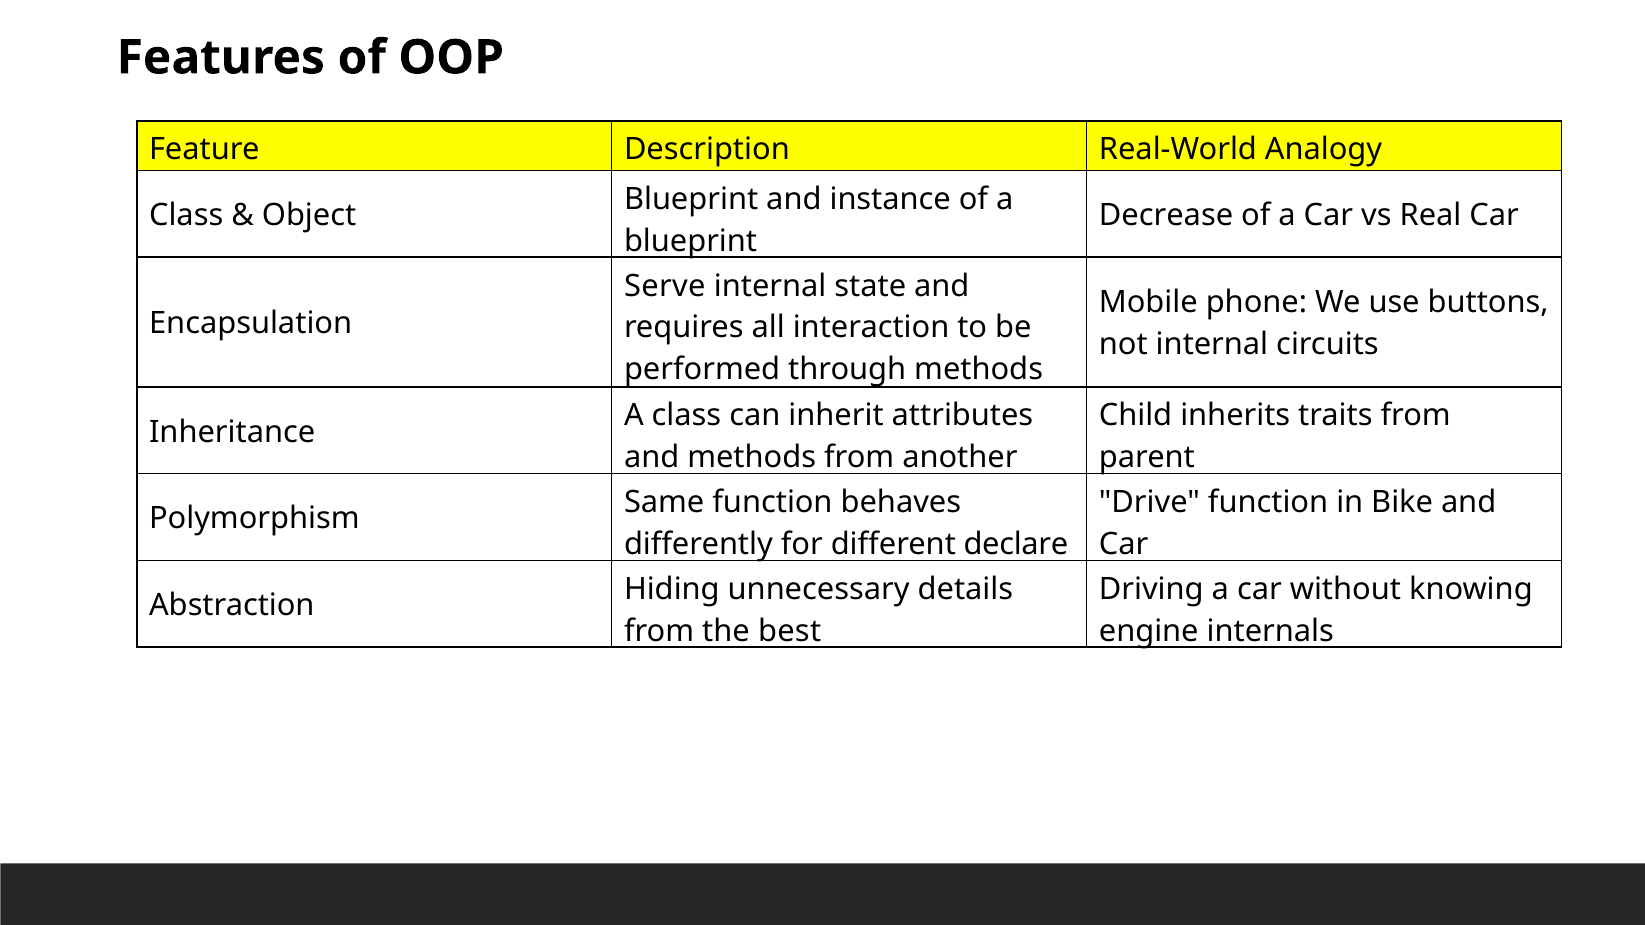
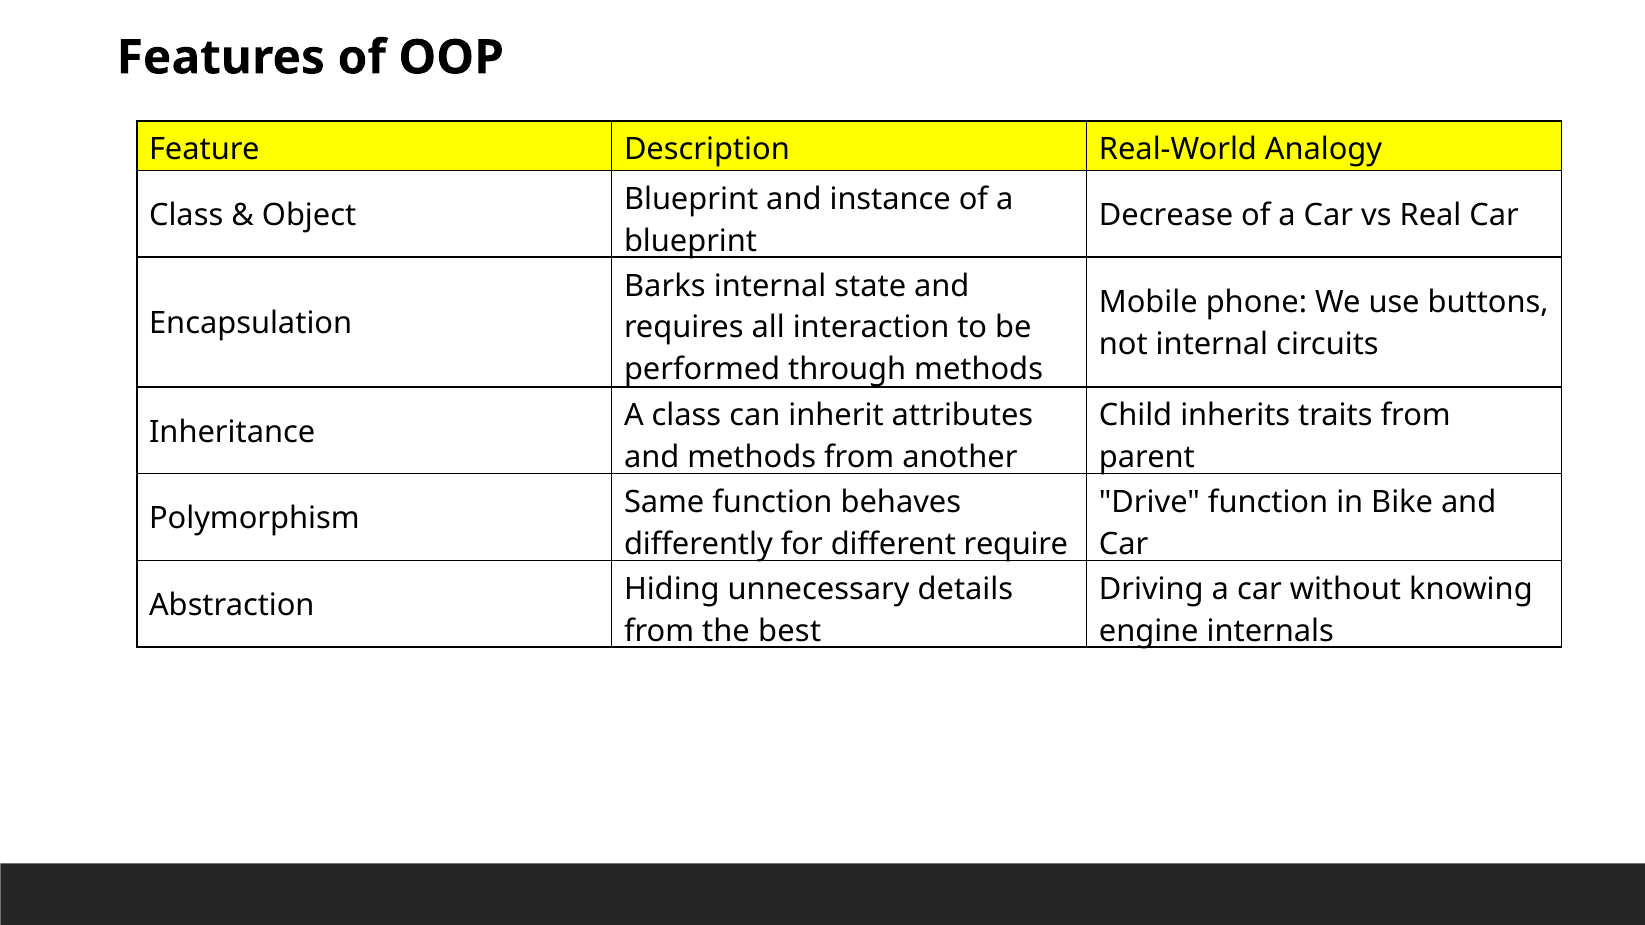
Serve: Serve -> Barks (665, 286)
declare: declare -> require (1016, 545)
